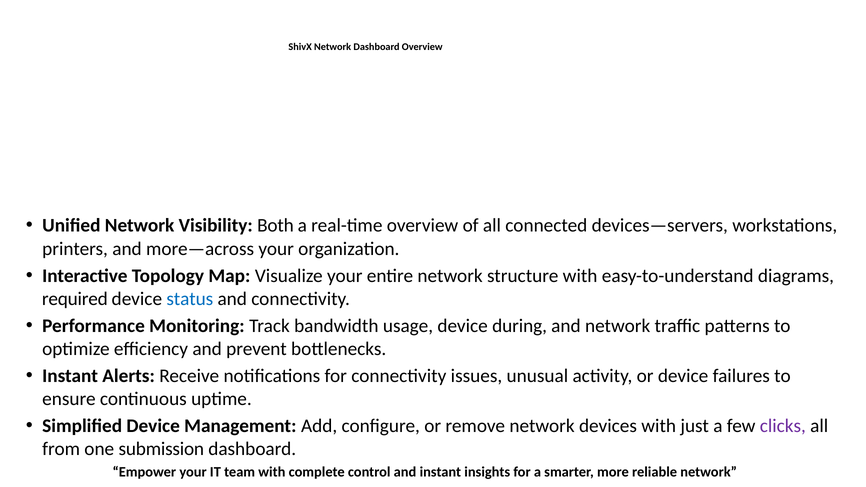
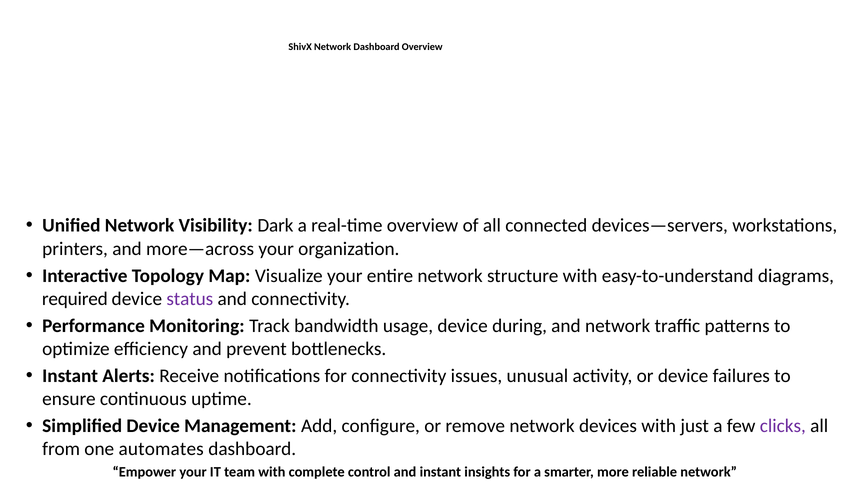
Both: Both -> Dark (275, 226)
status colour: blue -> purple (190, 299)
submission: submission -> automates (161, 449)
